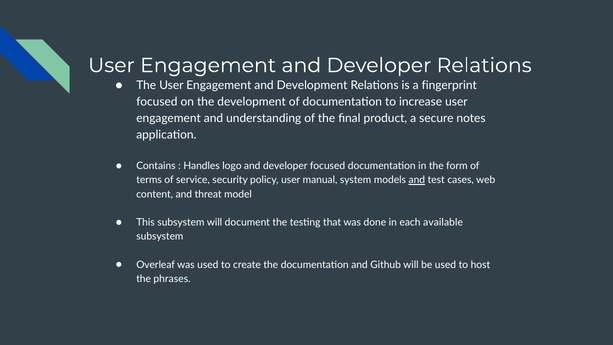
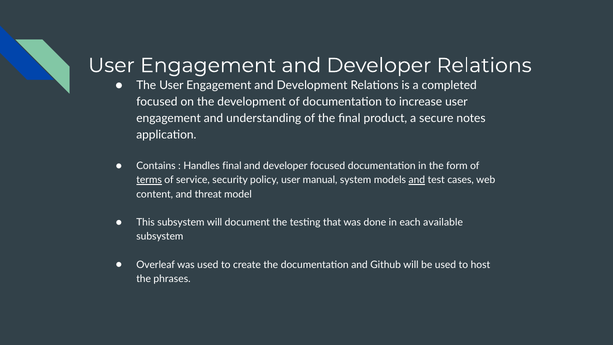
fingerprint: fingerprint -> completed (449, 85)
Handles logo: logo -> final (232, 166)
terms underline: none -> present (149, 180)
